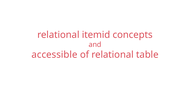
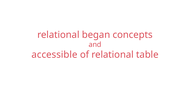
itemid: itemid -> began (96, 35)
